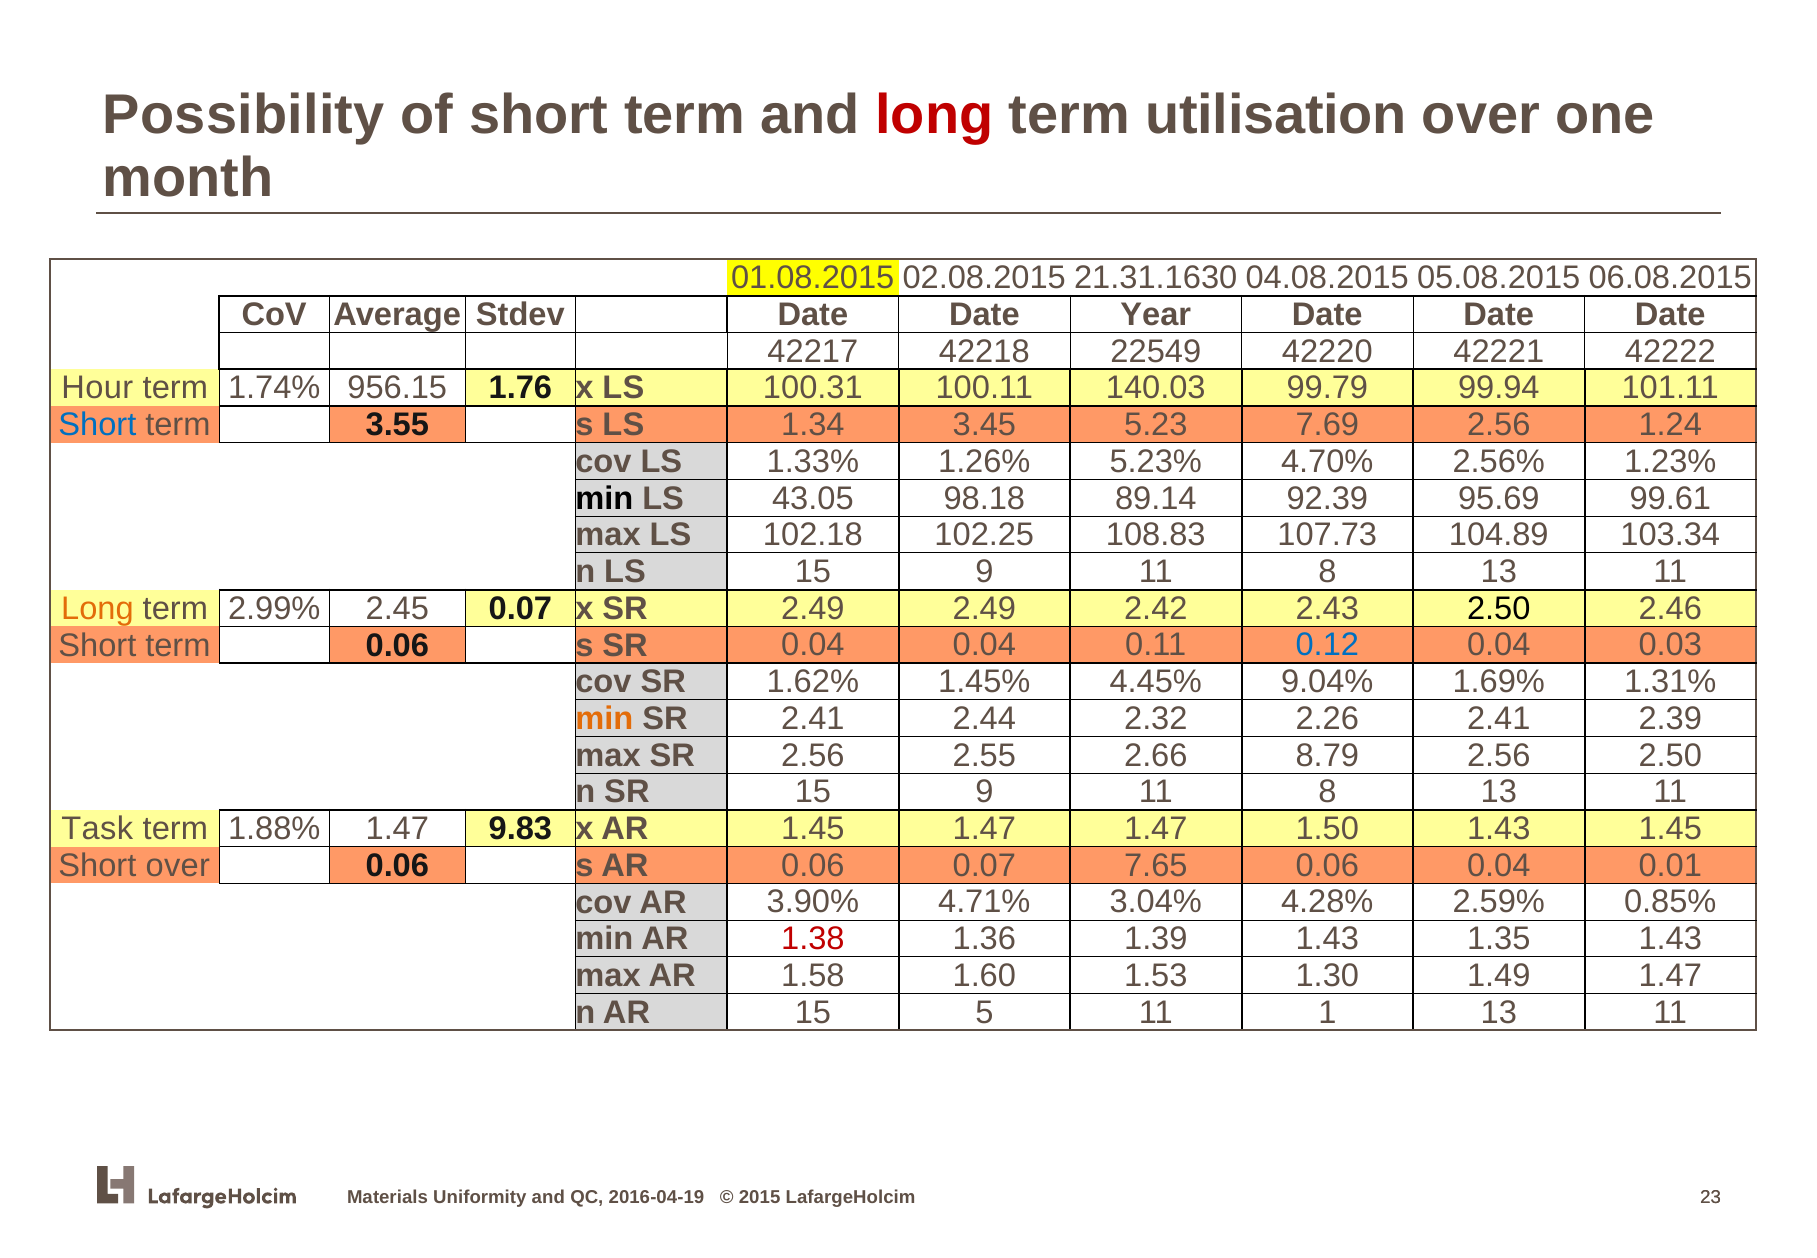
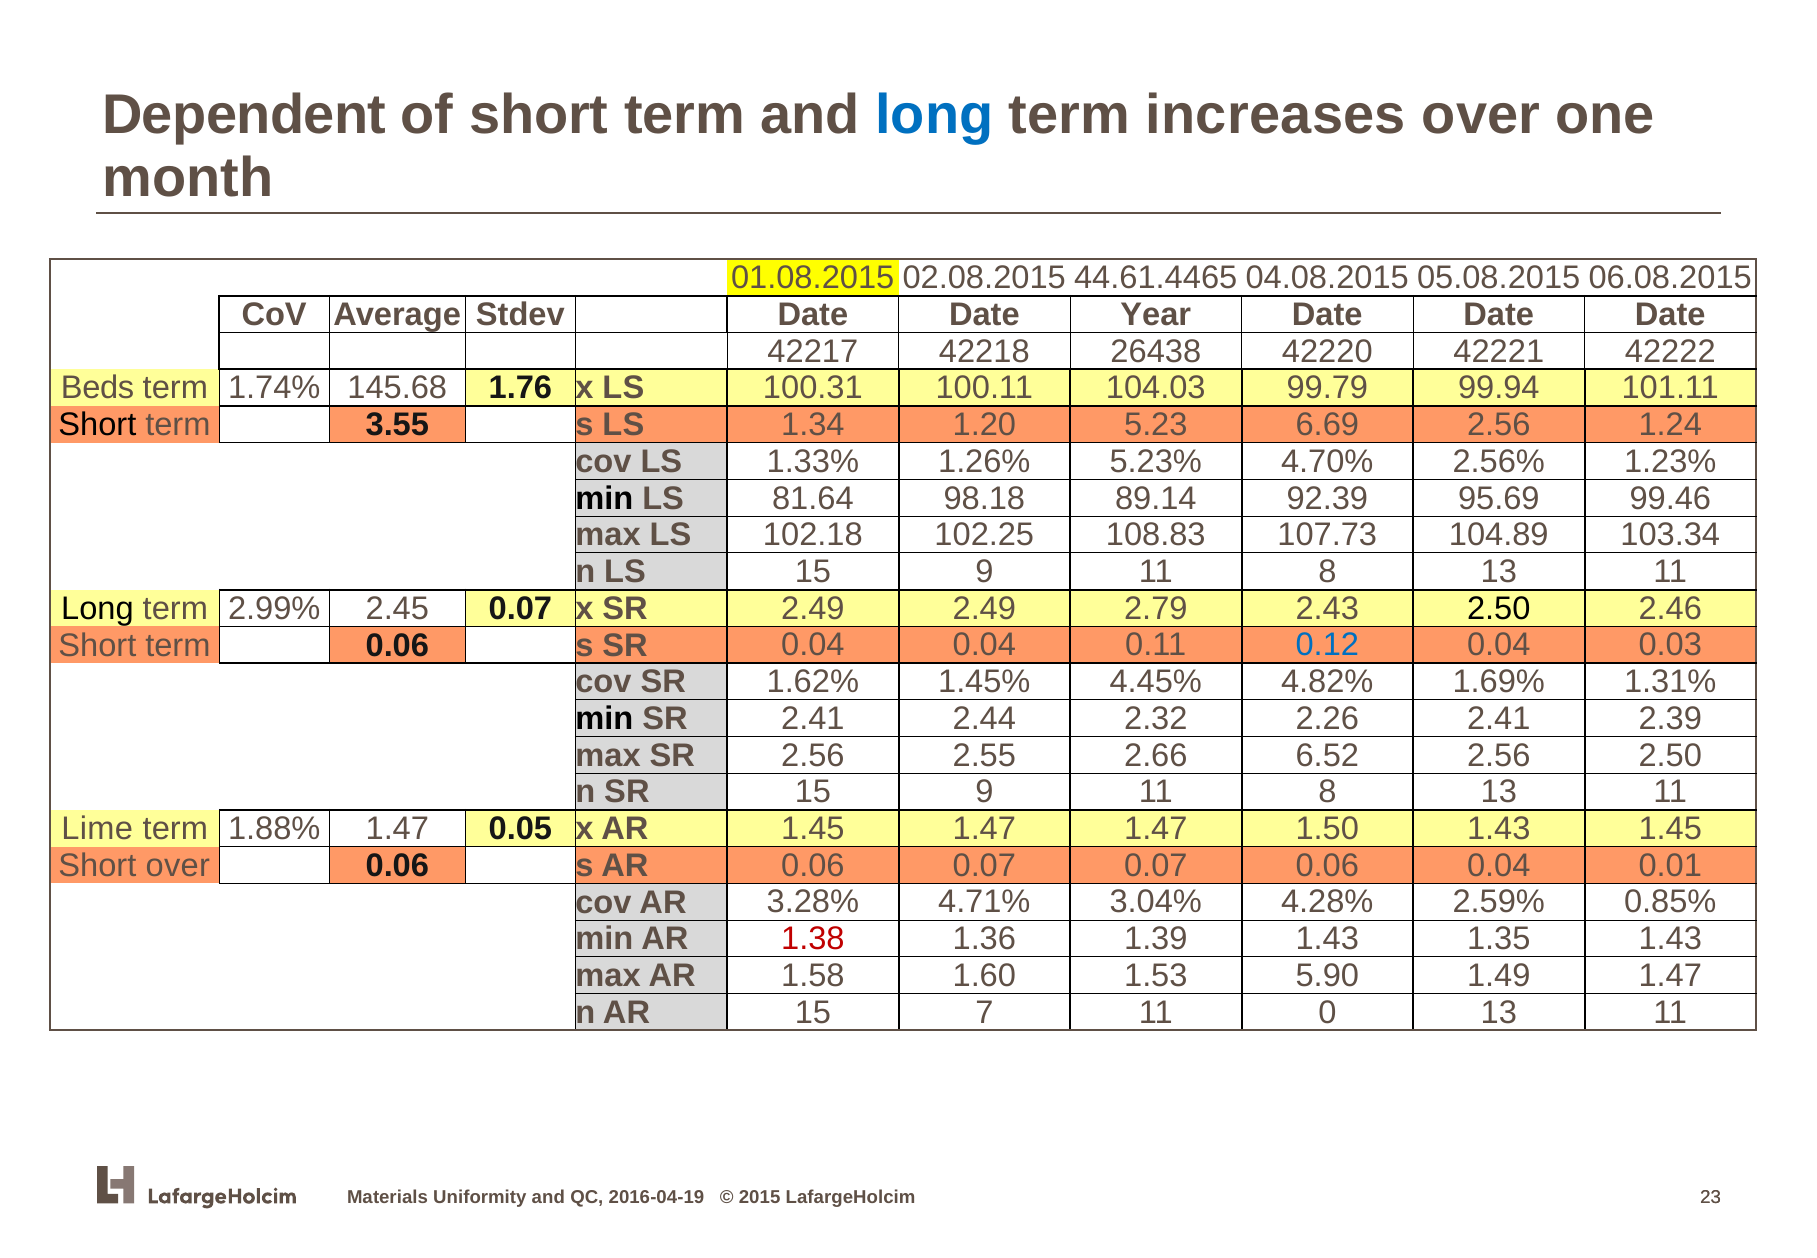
Possibility: Possibility -> Dependent (244, 115)
long colour: red -> blue (934, 115)
utilisation: utilisation -> increases (1276, 115)
21.31.1630: 21.31.1630 -> 44.61.4465 (1156, 278)
22549: 22549 -> 26438 (1156, 351)
Hour: Hour -> Beds (98, 388)
956.15: 956.15 -> 145.68 (397, 388)
140.03: 140.03 -> 104.03 (1156, 388)
Short colour: blue -> black (97, 425)
3.45: 3.45 -> 1.20 (984, 425)
7.69: 7.69 -> 6.69 (1327, 425)
43.05: 43.05 -> 81.64 (813, 498)
99.61: 99.61 -> 99.46 (1670, 498)
Long colour: orange -> black (97, 608)
2.42: 2.42 -> 2.79 (1156, 608)
9.04%: 9.04% -> 4.82% (1327, 682)
min colour: orange -> black (604, 719)
8.79: 8.79 -> 6.52 (1327, 755)
Task: Task -> Lime (97, 829)
9.83: 9.83 -> 0.05 (520, 829)
0.07 7.65: 7.65 -> 0.07 (1156, 865)
3.90%: 3.90% -> 3.28% (813, 902)
1.30: 1.30 -> 5.90 (1327, 976)
5: 5 -> 7 (984, 1012)
1: 1 -> 0 (1327, 1012)
